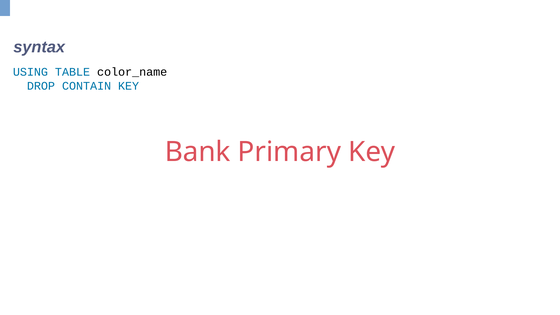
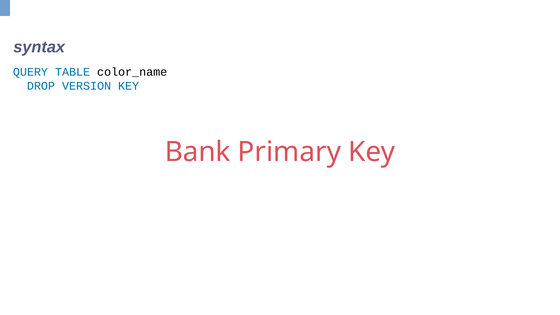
USING: USING -> QUERY (30, 72)
CONTAIN: CONTAIN -> VERSION (87, 86)
